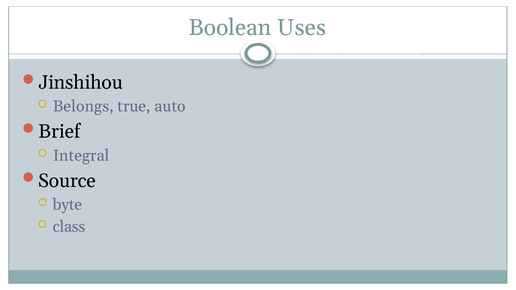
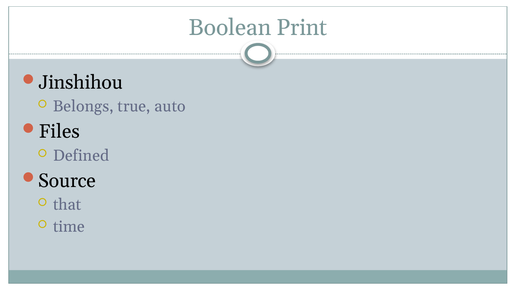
Uses: Uses -> Print (302, 28)
Brief: Brief -> Files (59, 132)
Integral: Integral -> Defined (81, 156)
byte: byte -> that (67, 205)
class: class -> time (69, 227)
